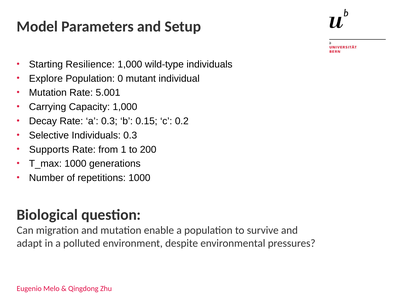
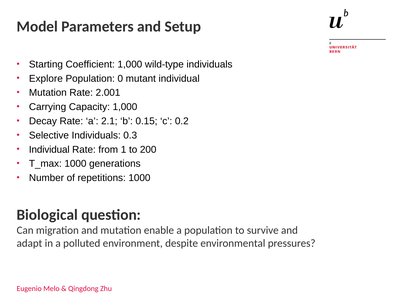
Resilience: Resilience -> Coefficient (90, 64)
5.001: 5.001 -> 2.001 (108, 93)
a 0.3: 0.3 -> 2.1 (109, 121)
Supports: Supports -> Individual (49, 149)
